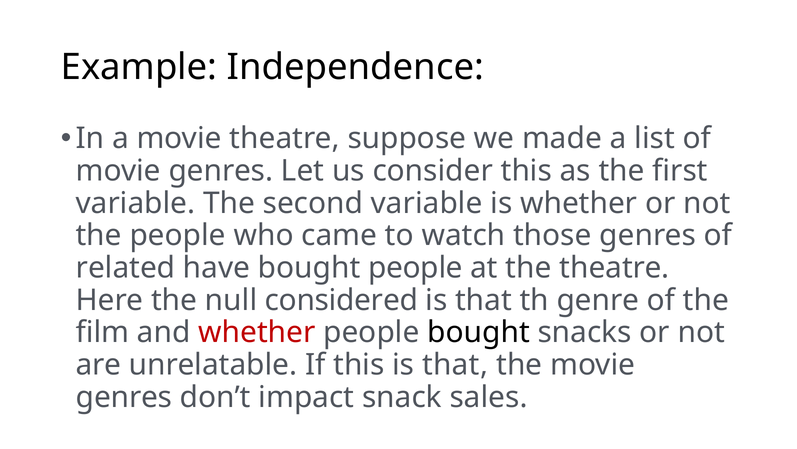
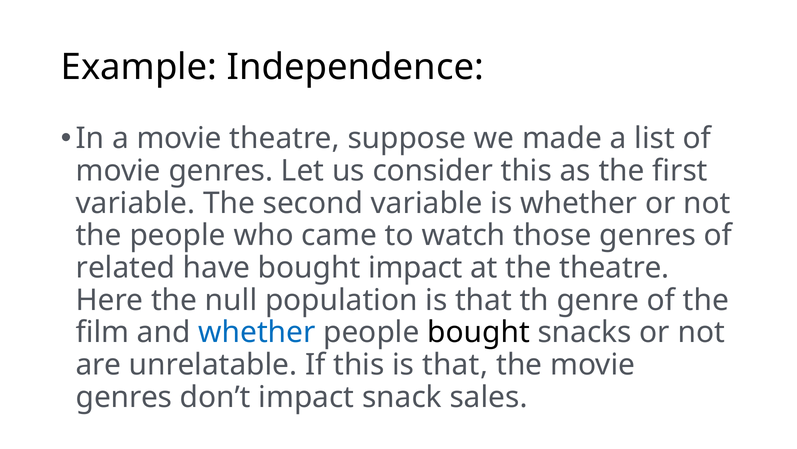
bought people: people -> impact (415, 267)
considered: considered -> population (341, 300)
whether colour: red -> blue (257, 332)
